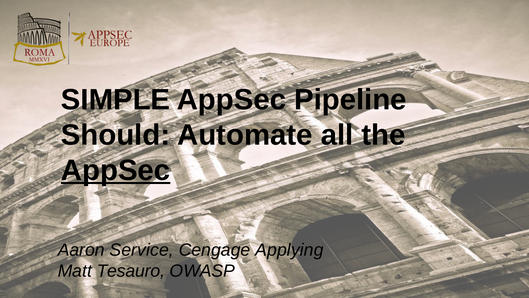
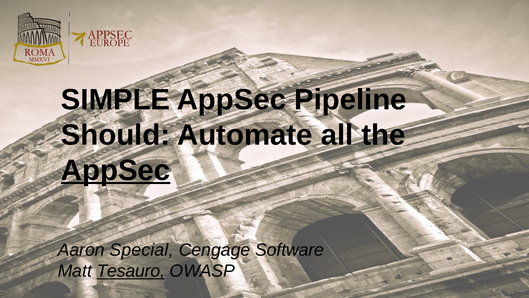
Service: Service -> Special (142, 250)
Applying: Applying -> Software (290, 250)
Tesauro underline: none -> present (131, 271)
